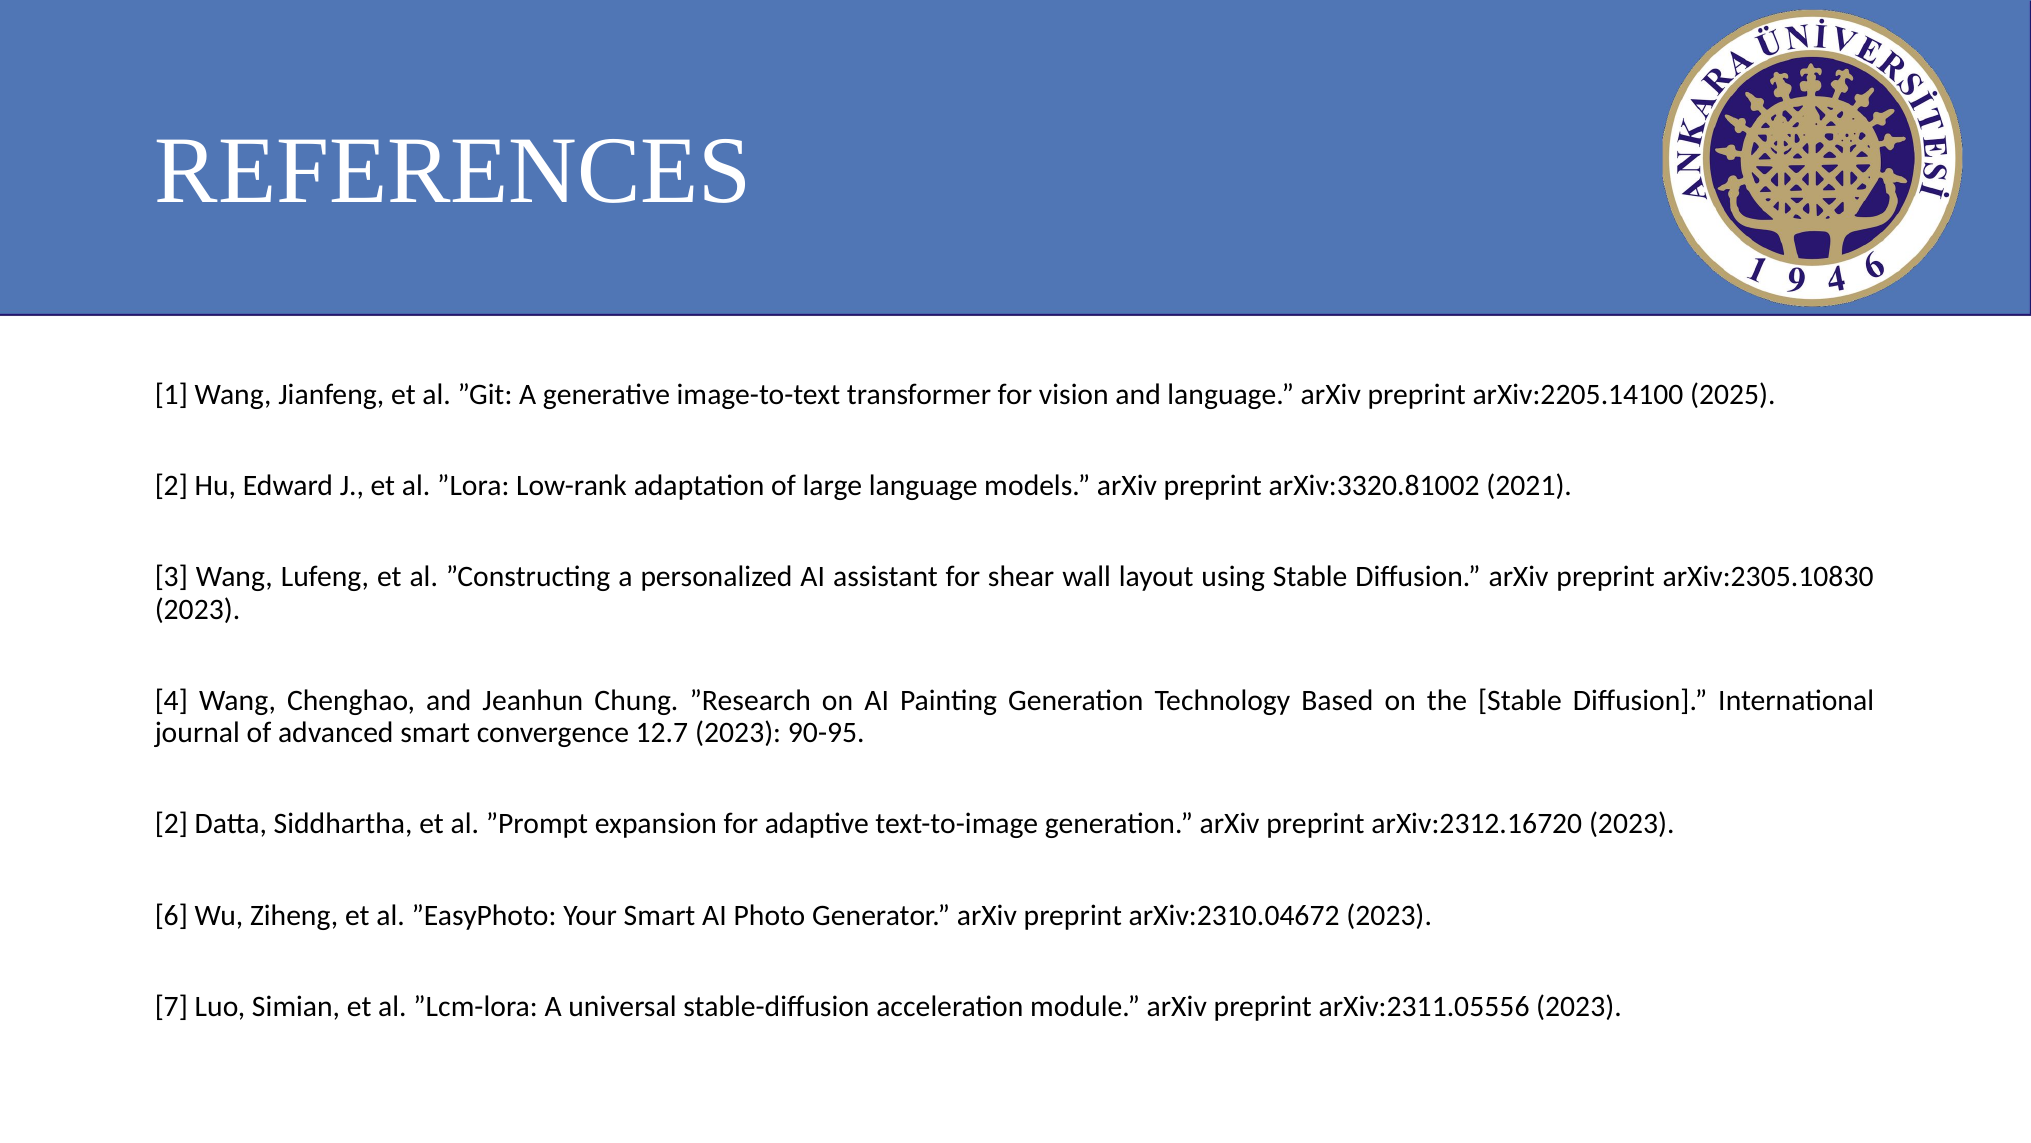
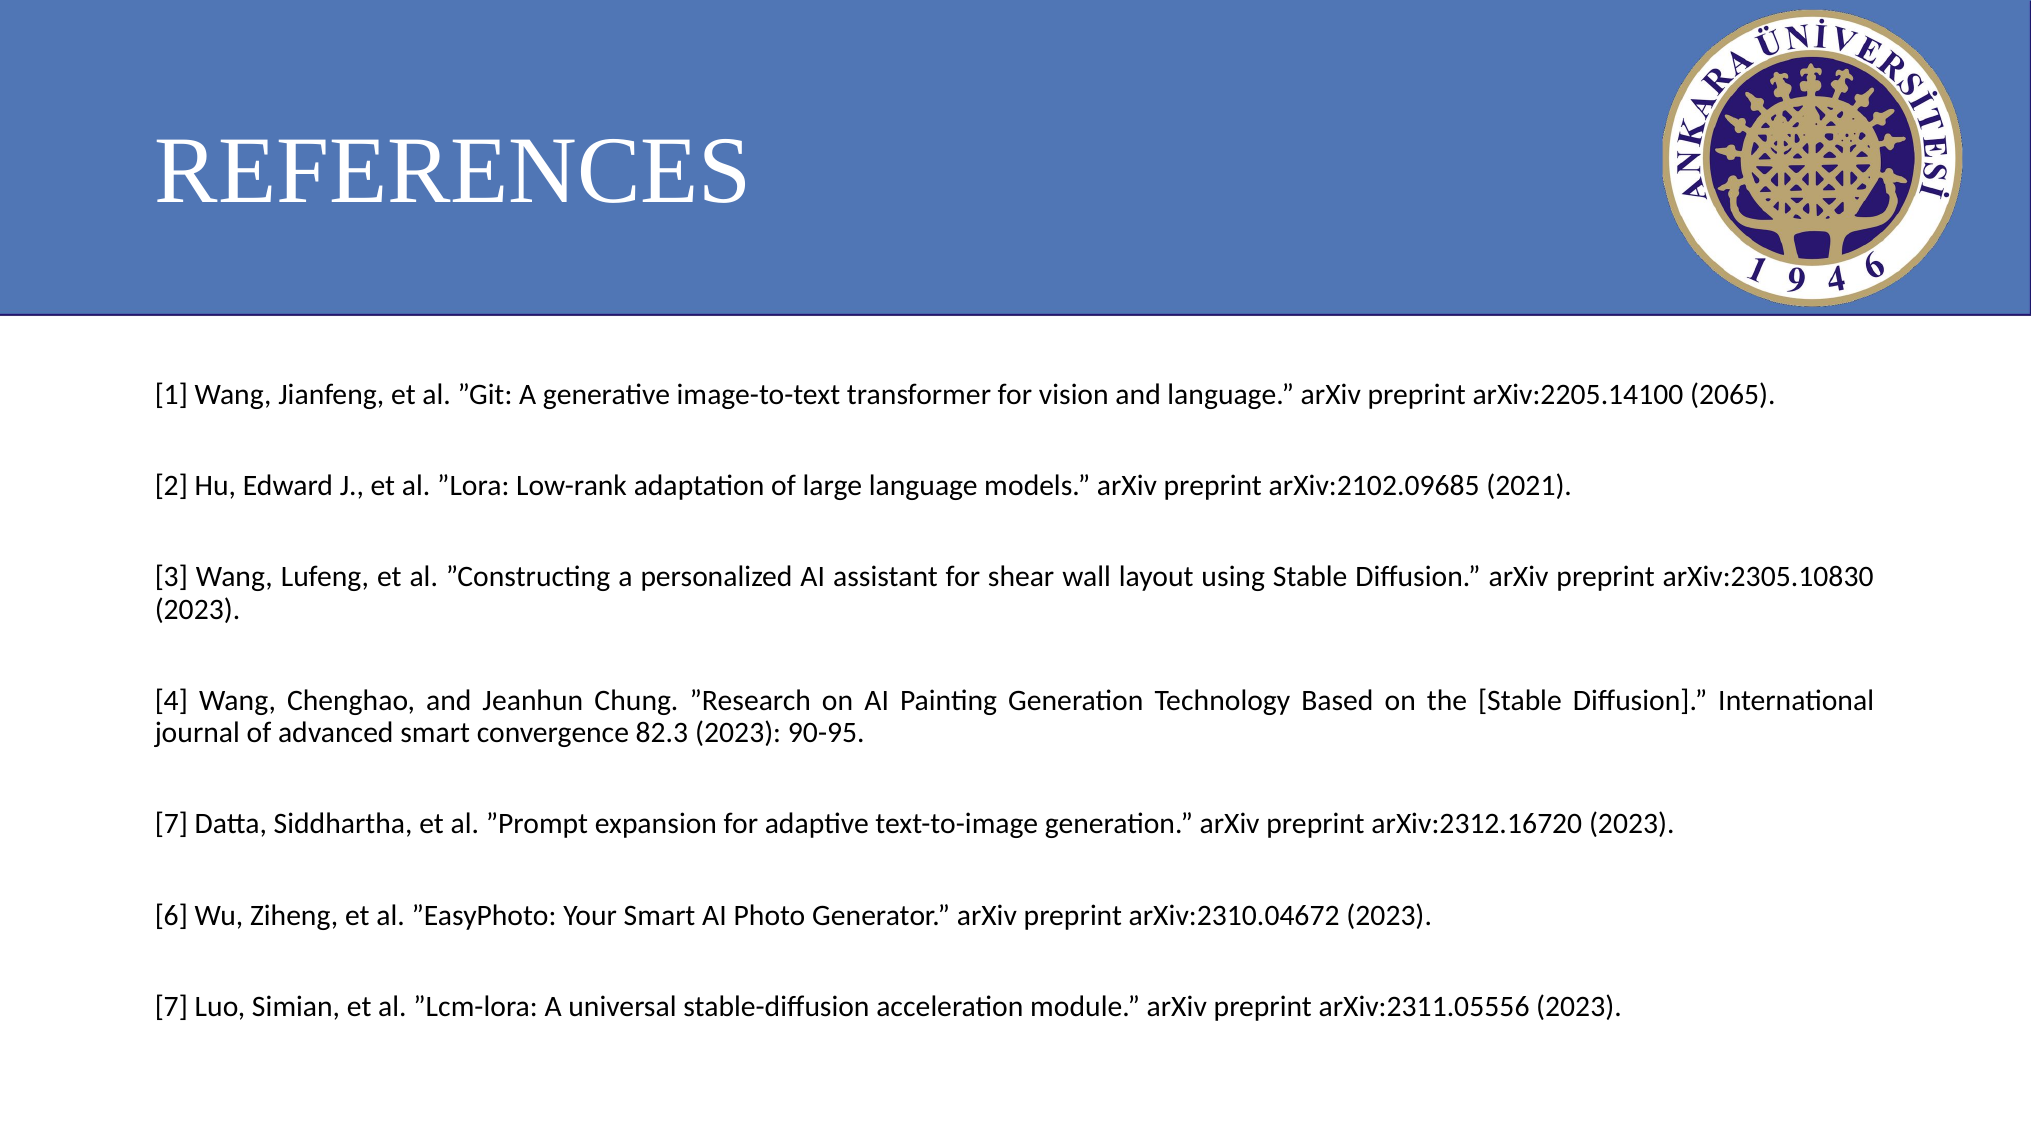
2025: 2025 -> 2065 (1733, 394)
arXiv:3320.81002: arXiv:3320.81002 -> arXiv:2102.09685 (1374, 486)
12.7: 12.7 -> 82.3 (662, 732)
2: 2 -> 7 (171, 824)
